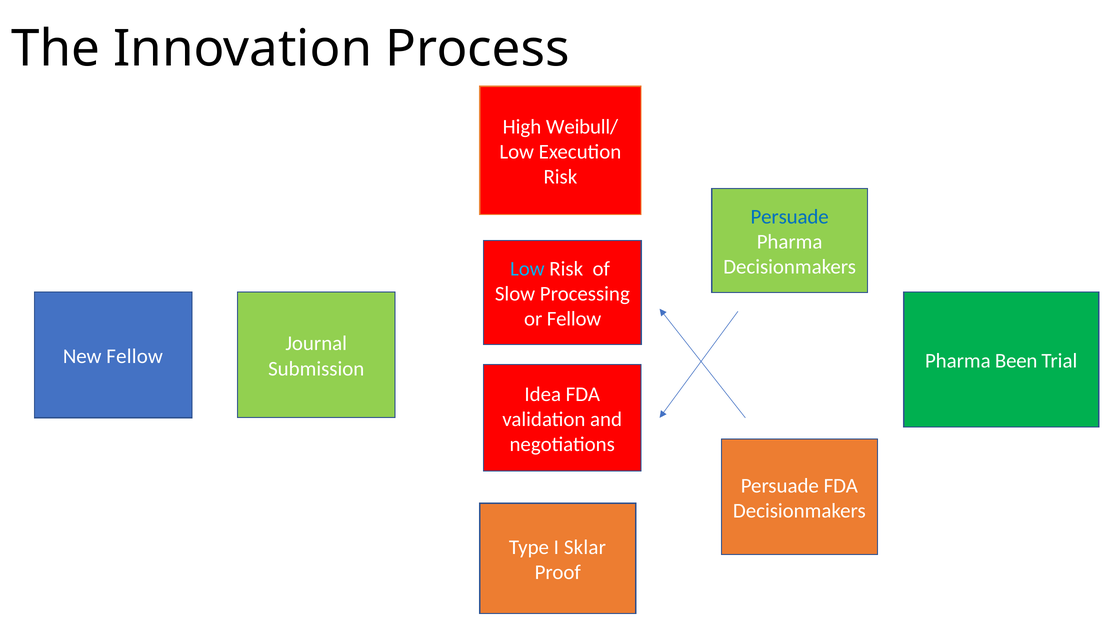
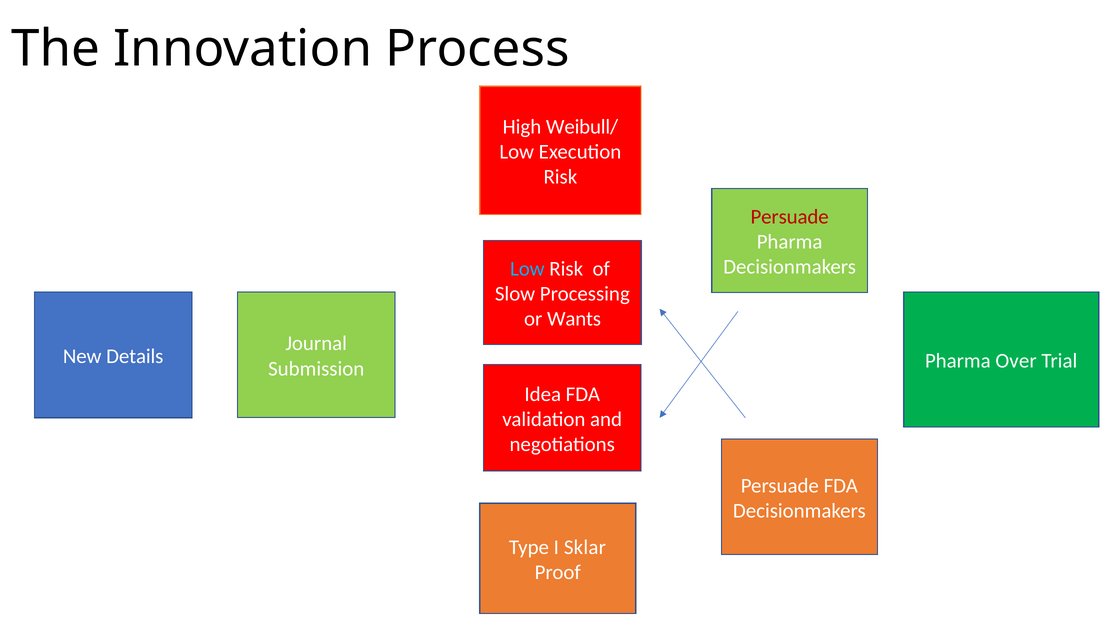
Persuade colour: blue -> red (790, 217)
or Fellow: Fellow -> Wants (574, 319)
New Fellow: Fellow -> Details (135, 357)
Been: Been -> Over (1016, 361)
